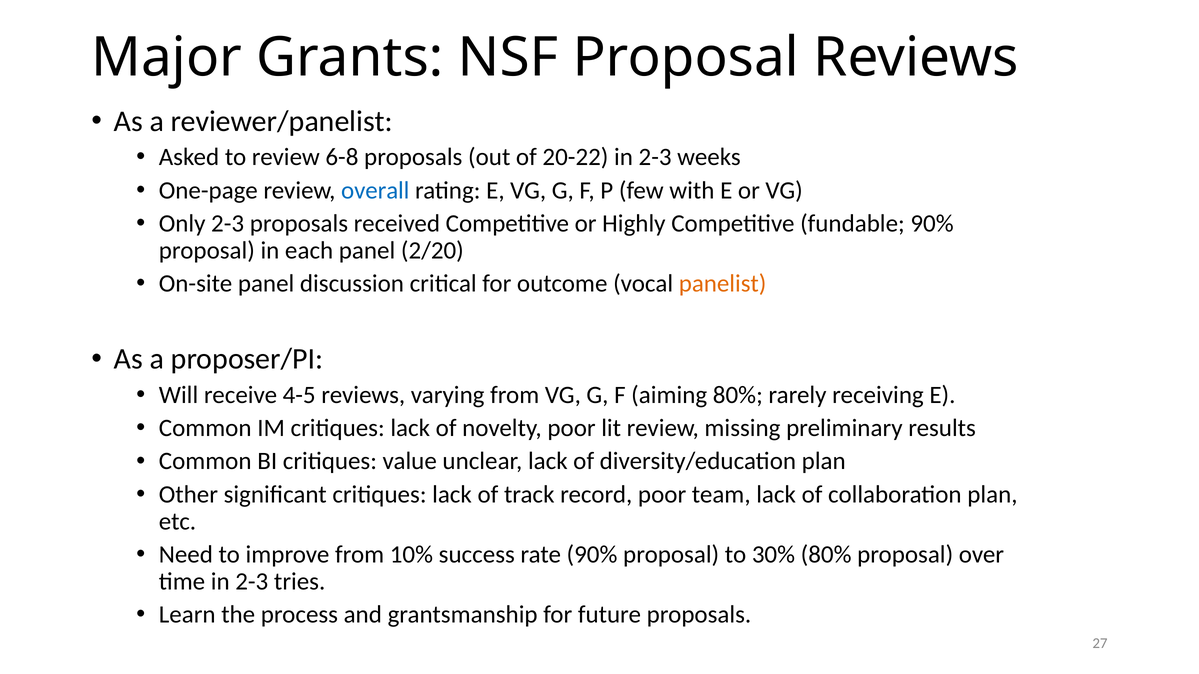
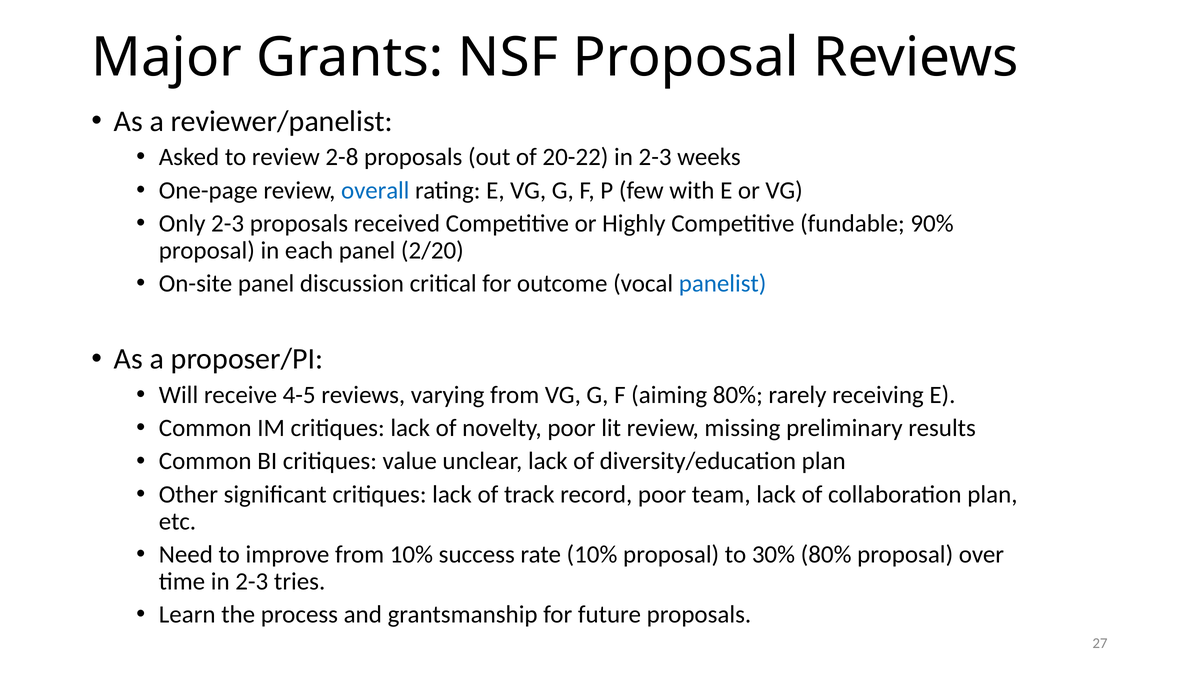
6-8: 6-8 -> 2-8 (342, 157)
panelist colour: orange -> blue (723, 284)
rate 90%: 90% -> 10% (592, 555)
